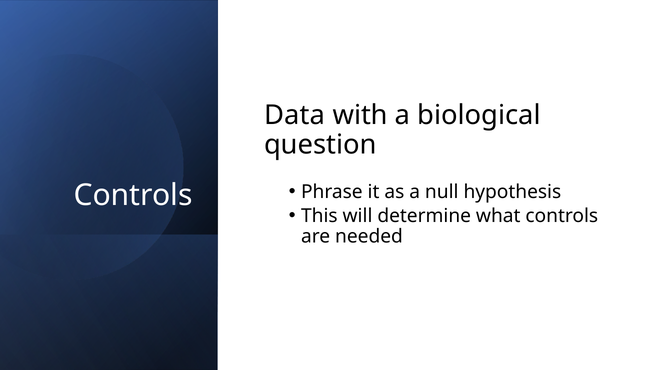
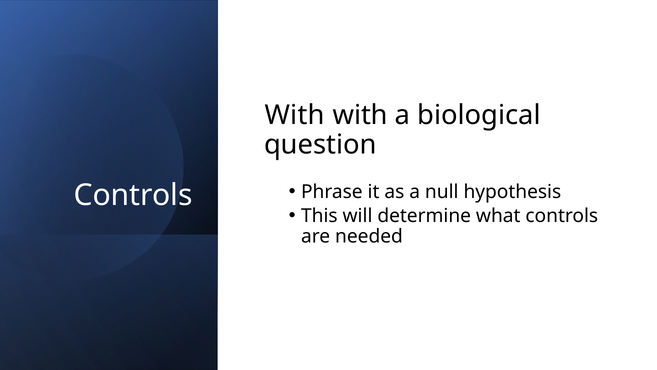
Data: Data -> With (295, 115)
